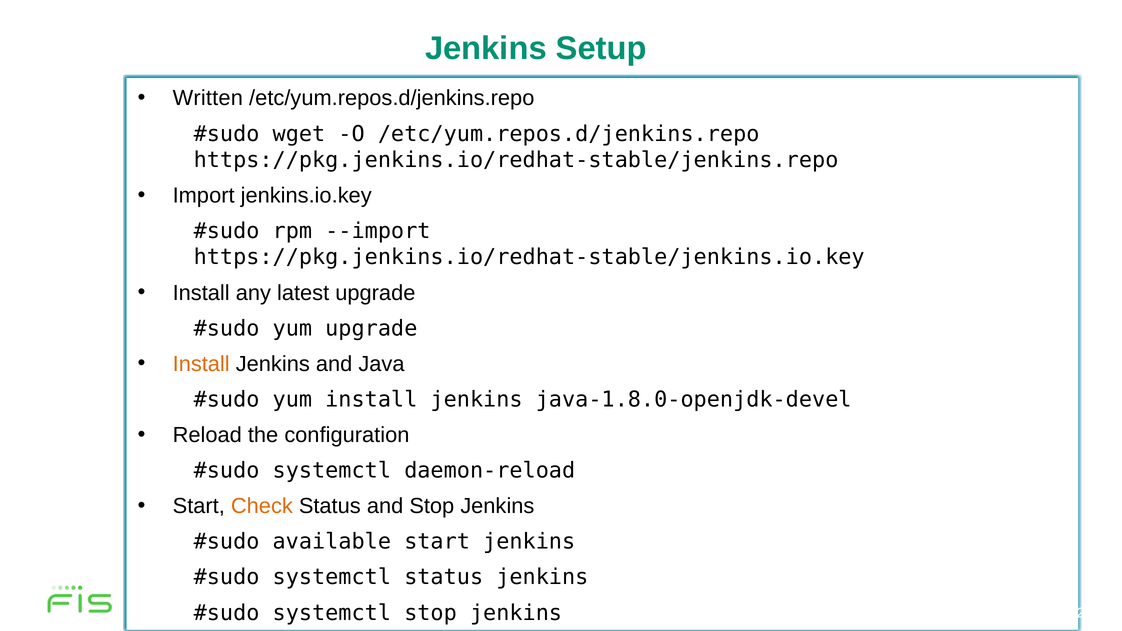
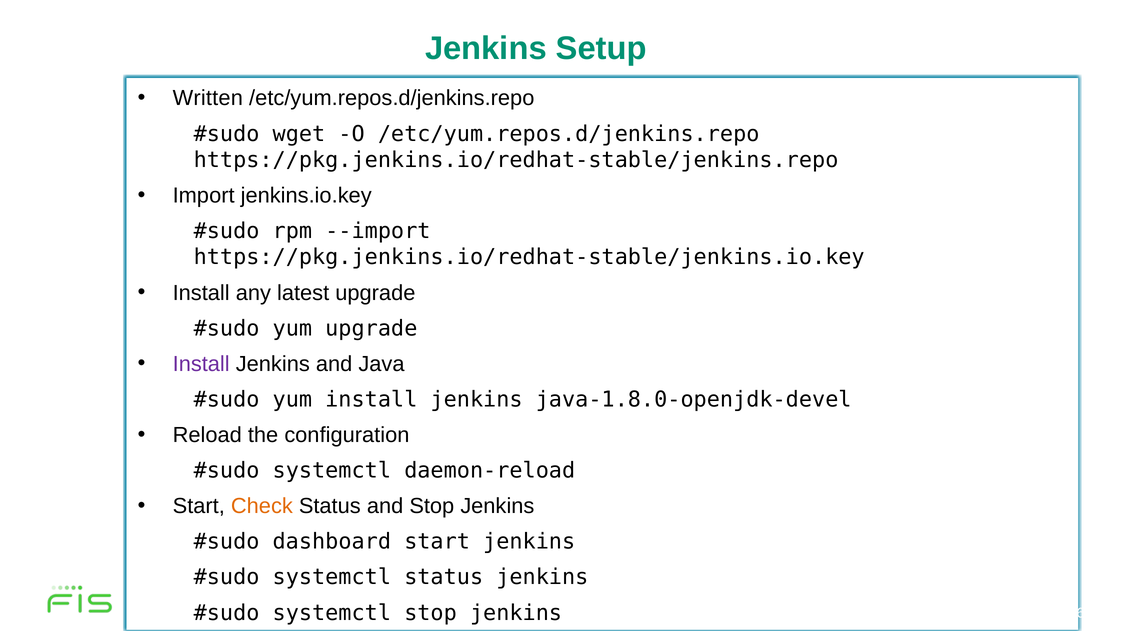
Install colour: orange -> purple (201, 364)
available: available -> dashboard (332, 542)
22: 22 -> 63 (1084, 613)
